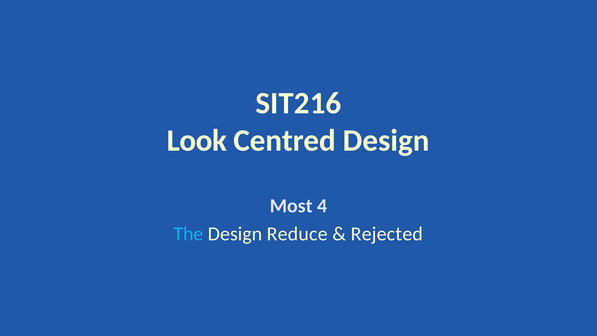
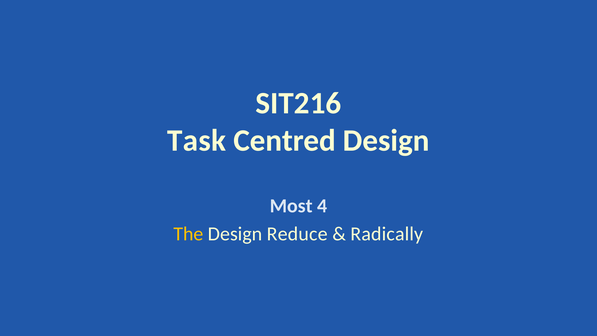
Look: Look -> Task (197, 140)
The colour: light blue -> yellow (188, 234)
Rejected: Rejected -> Radically (387, 234)
